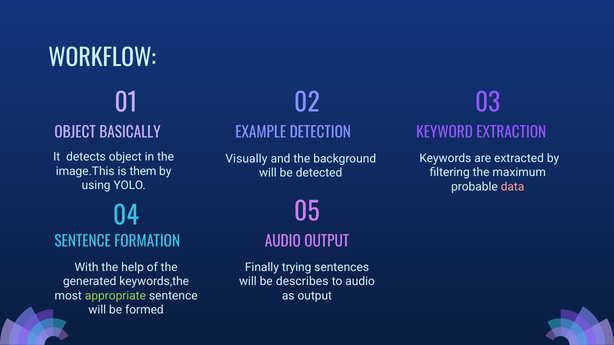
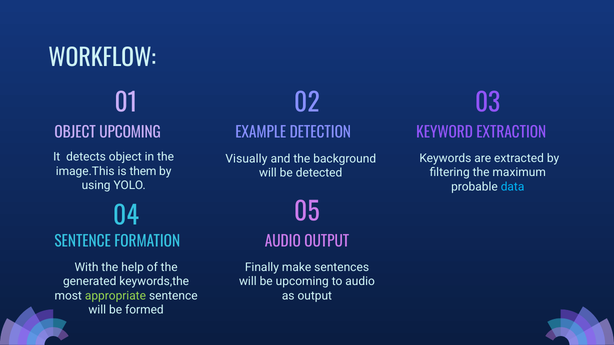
OBJECT BASICALLY: BASICALLY -> UPCOMING (130, 133)
data colour: pink -> light blue (513, 187)
trying: trying -> make (297, 267)
be describes: describes -> upcoming (302, 282)
